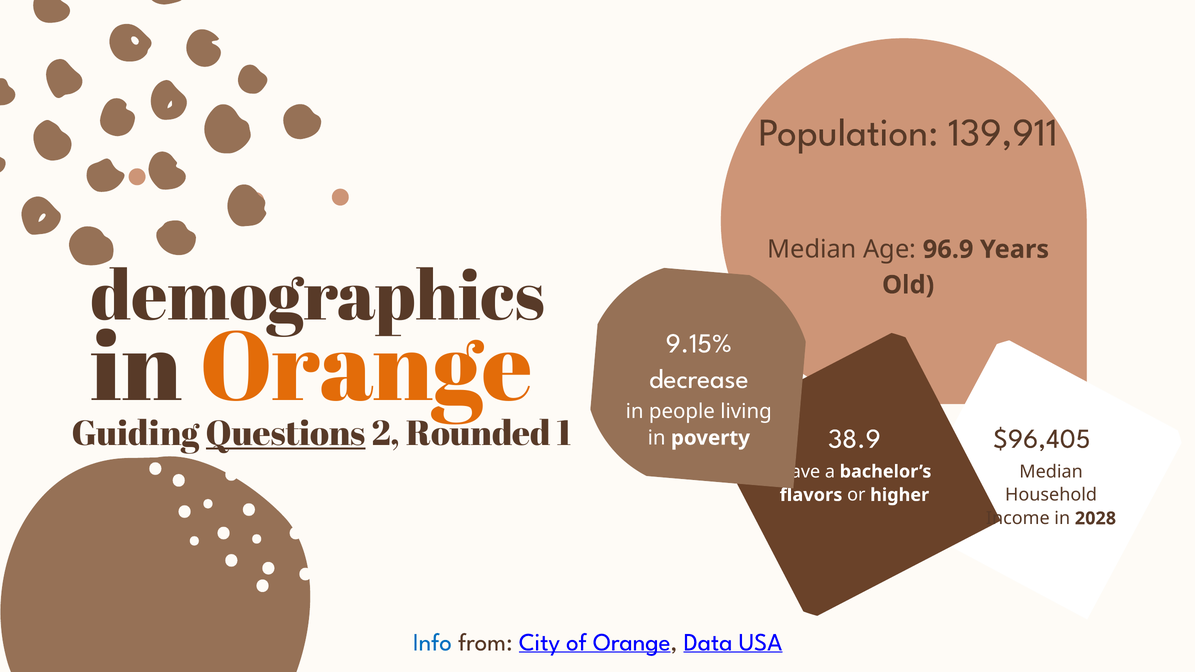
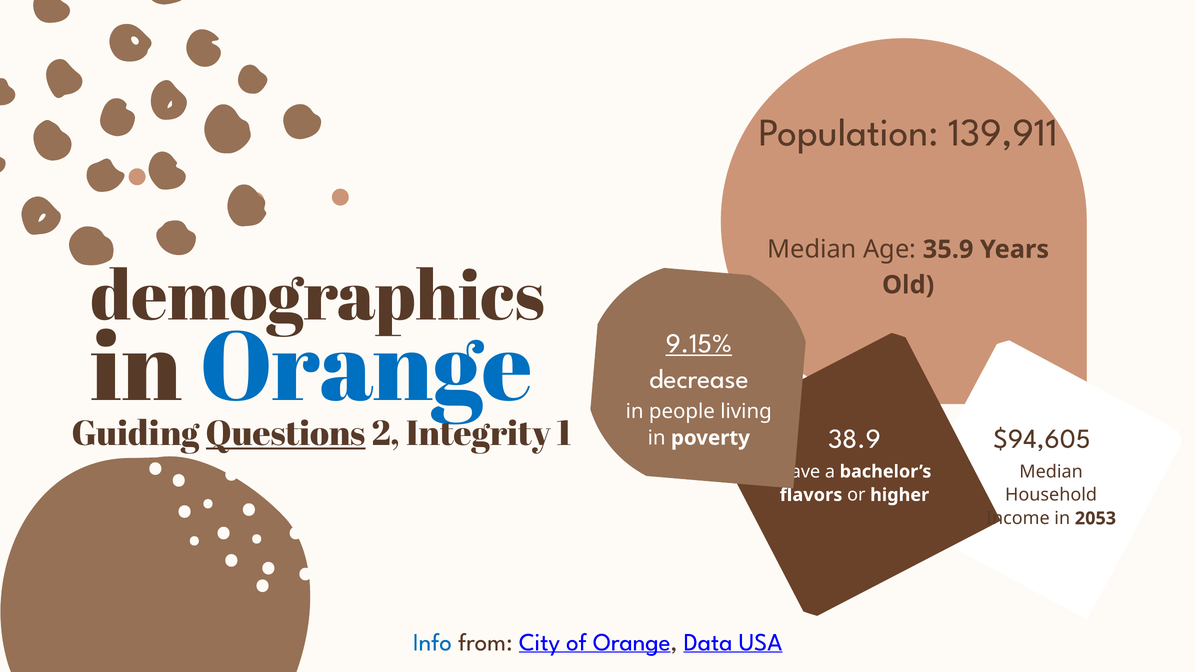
96.9: 96.9 -> 35.9 (948, 250)
9.15% underline: none -> present (699, 343)
Orange colour: orange -> blue (366, 368)
Rounded: Rounded -> Integrity (478, 434)
$96,405: $96,405 -> $94,605 (1042, 439)
2028: 2028 -> 2053 (1095, 519)
